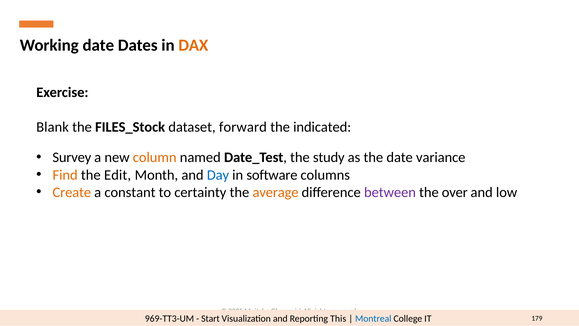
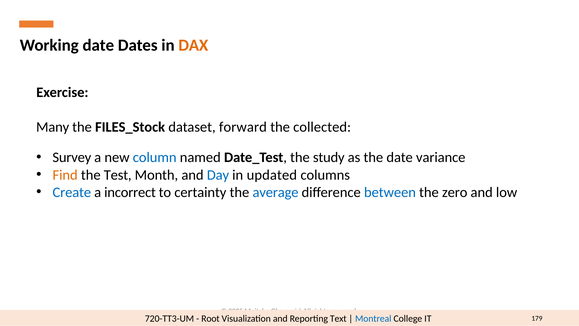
Blank: Blank -> Many (53, 127)
indicated: indicated -> collected (322, 127)
column colour: orange -> blue (155, 157)
Edit: Edit -> Test (118, 175)
software: software -> updated (272, 175)
Create colour: orange -> blue (72, 192)
constant: constant -> incorrect (130, 192)
average colour: orange -> blue (276, 192)
between colour: purple -> blue (390, 192)
over: over -> zero (455, 192)
969-TT3-UM: 969-TT3-UM -> 720-TT3-UM (169, 318)
Start: Start -> Root (210, 318)
This: This -> Text (338, 318)
